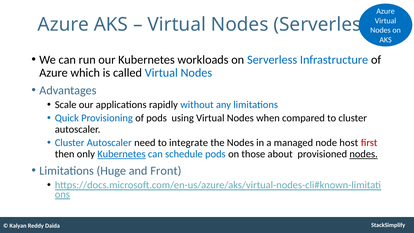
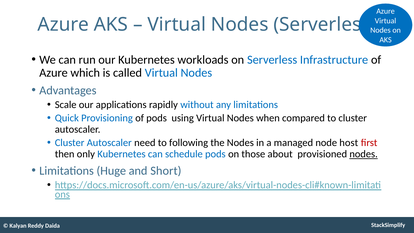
integrate: integrate -> following (189, 143)
Kubernetes underline: present -> none (121, 154)
Front: Front -> Short (166, 171)
